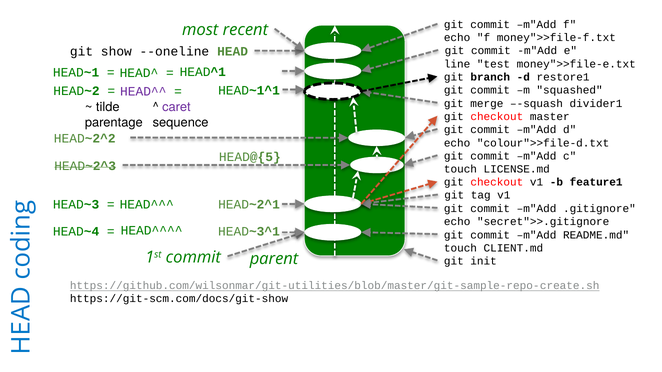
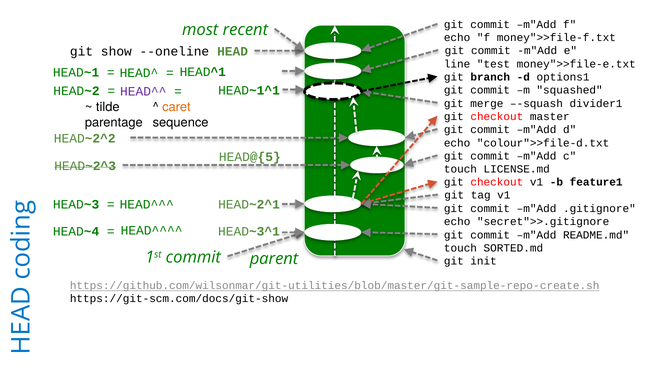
restore1: restore1 -> options1 (563, 77)
caret colour: purple -> orange (176, 107)
CLIENT.md: CLIENT.md -> SORTED.md (513, 248)
